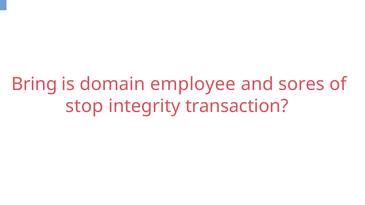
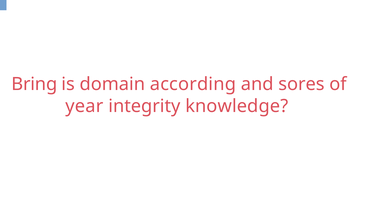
employee: employee -> according (193, 84)
stop: stop -> year (84, 106)
transaction: transaction -> knowledge (237, 106)
